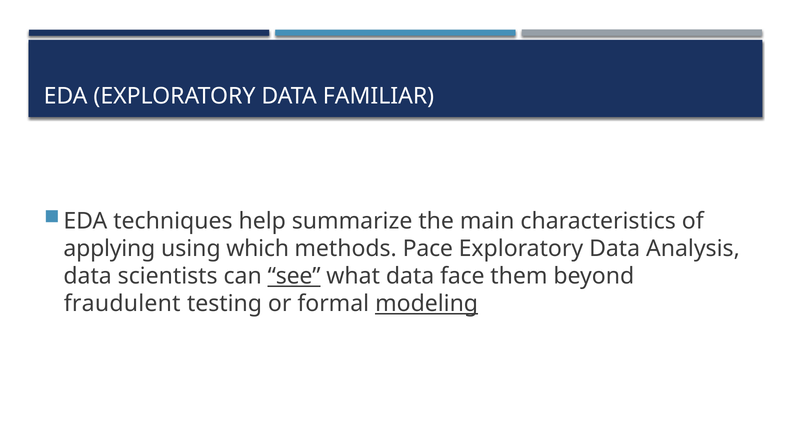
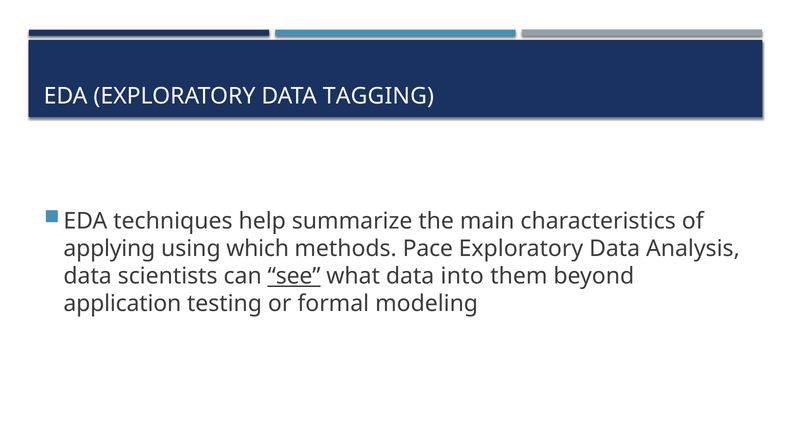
FAMILIAR: FAMILIAR -> TAGGING (378, 96)
face: face -> into (462, 276)
fraudulent: fraudulent -> application (122, 304)
modeling underline: present -> none (427, 304)
